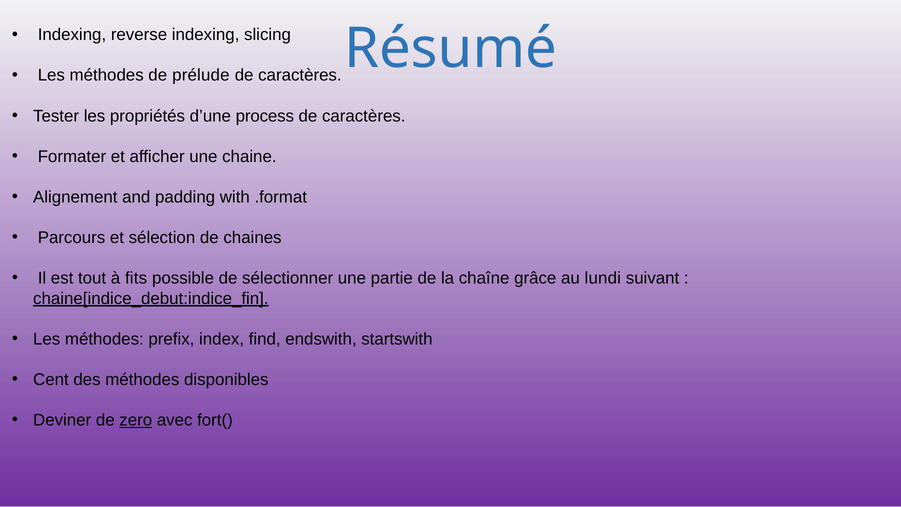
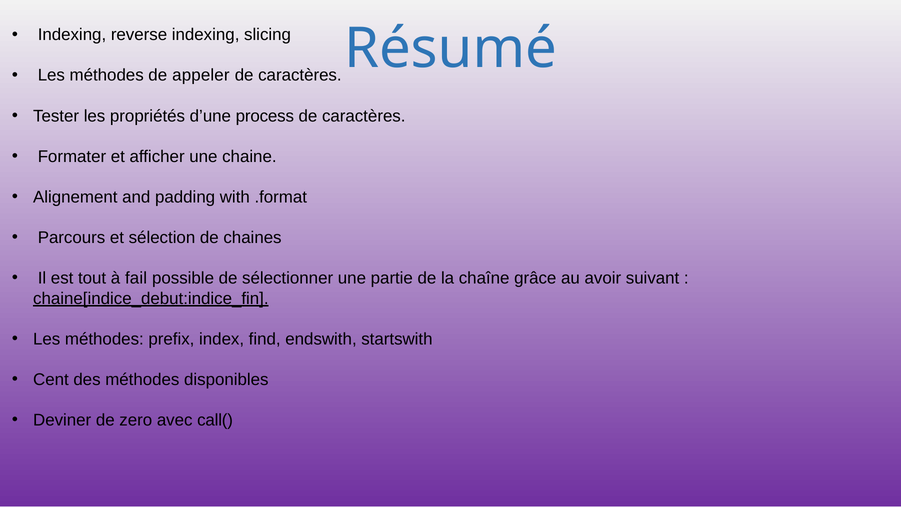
prélude: prélude -> appeler (201, 75)
fits: fits -> fail (136, 278)
lundi: lundi -> avoir (603, 278)
zero underline: present -> none (136, 420)
fort(: fort( -> call( (215, 420)
